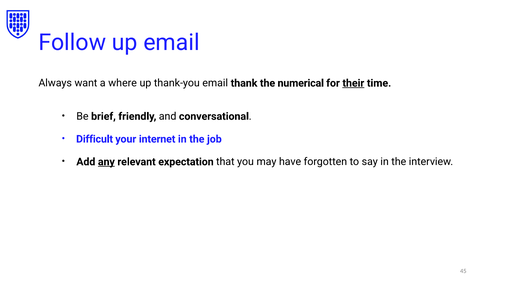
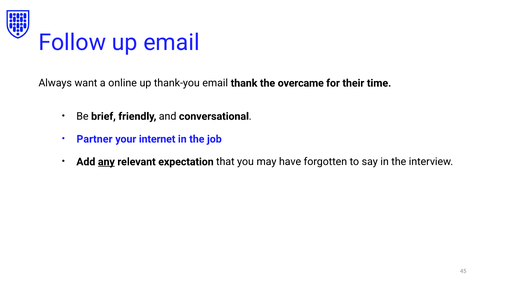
where: where -> online (123, 83)
numerical: numerical -> overcame (301, 83)
their underline: present -> none (353, 83)
Difficult: Difficult -> Partner (94, 139)
